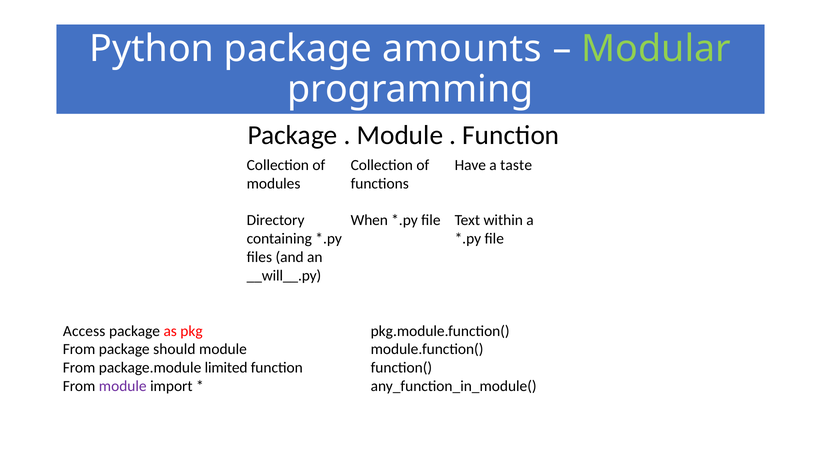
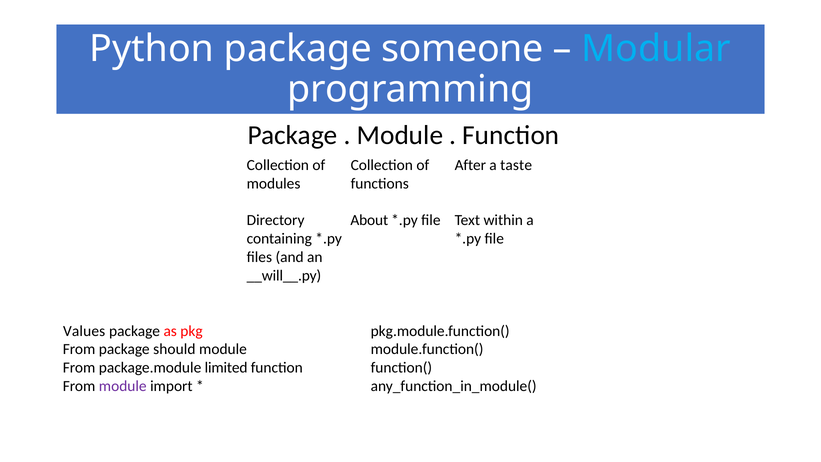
amounts: amounts -> someone (462, 49)
Modular colour: light green -> light blue (656, 49)
Have: Have -> After (470, 165)
When: When -> About (369, 220)
Access: Access -> Values (84, 331)
